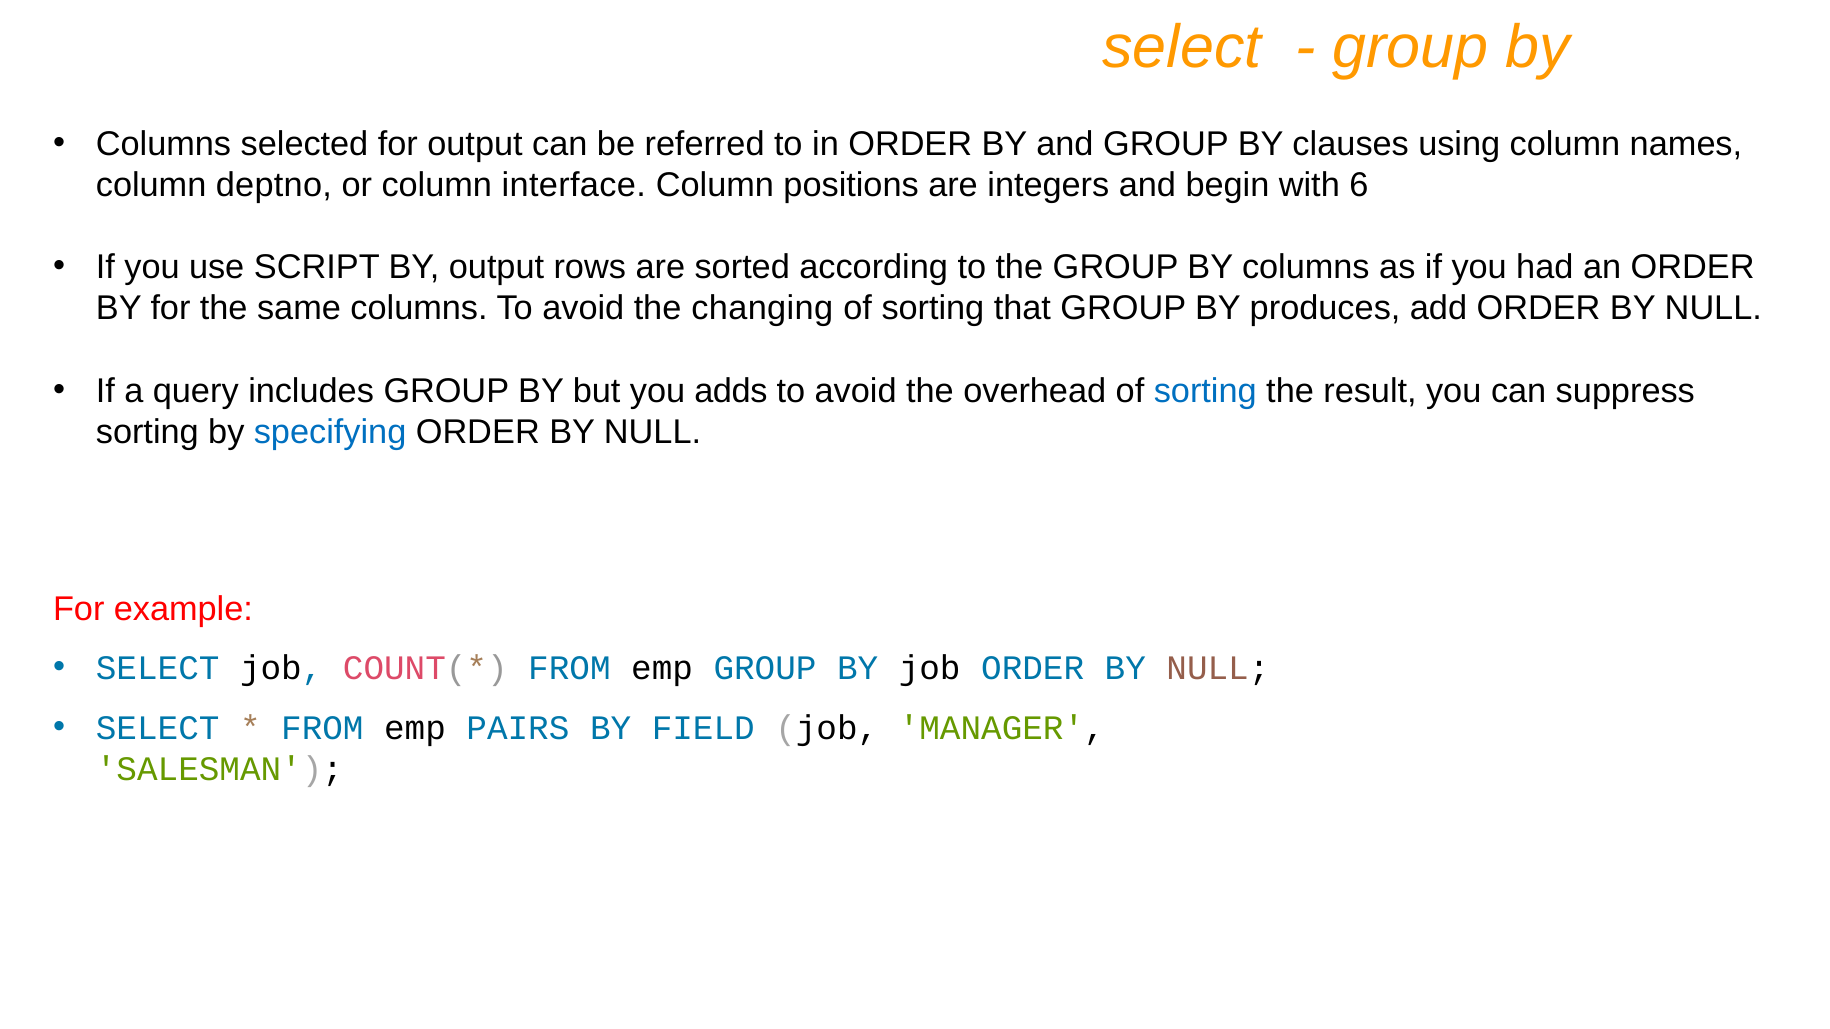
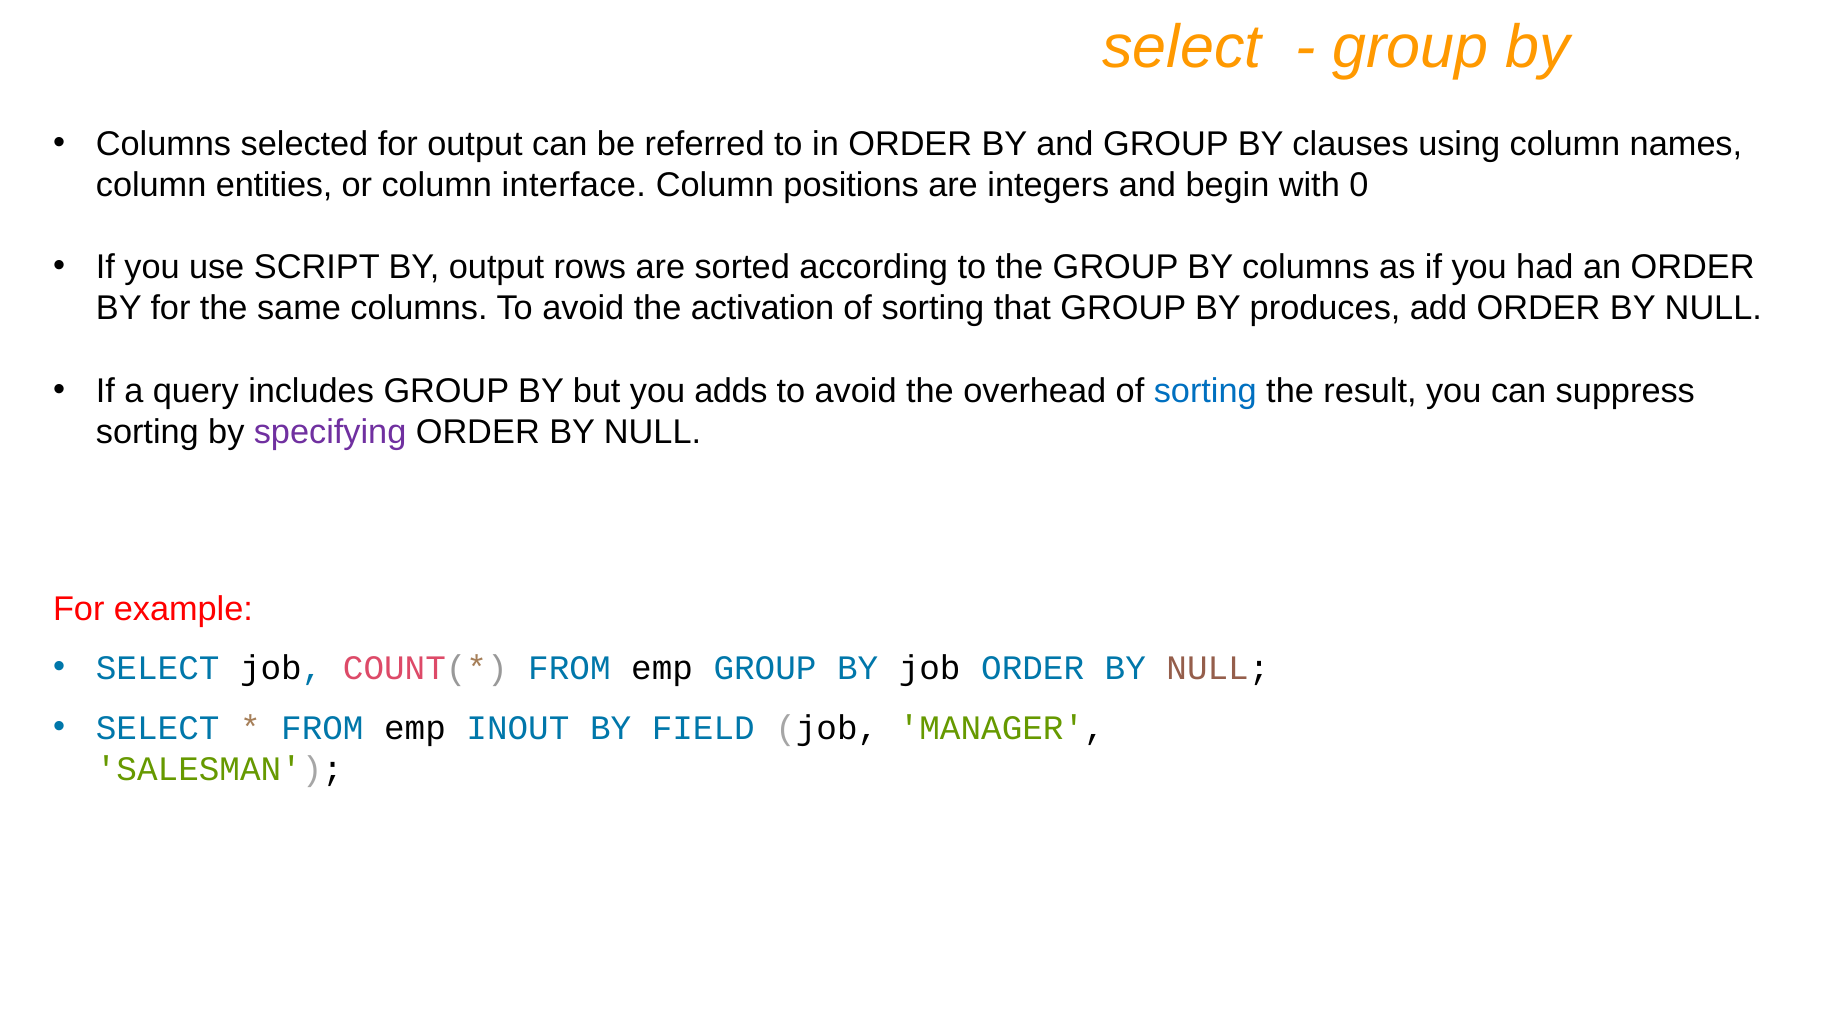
deptno: deptno -> entities (274, 185)
6: 6 -> 0 (1359, 185)
changing: changing -> activation (763, 309)
specifying colour: blue -> purple (330, 432)
PAIRS: PAIRS -> INOUT (518, 728)
